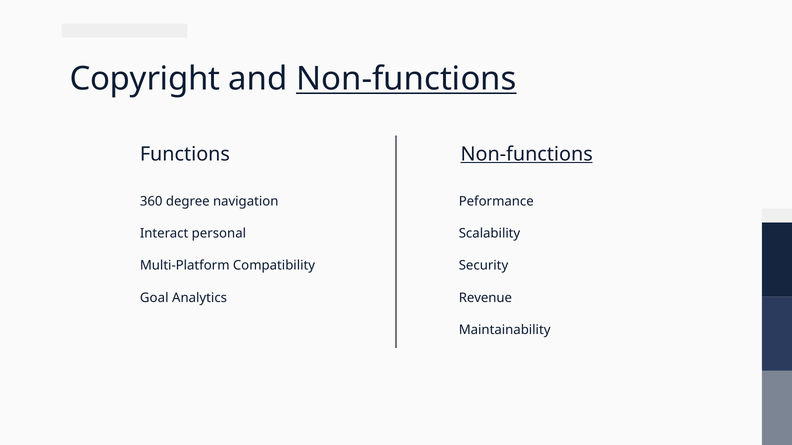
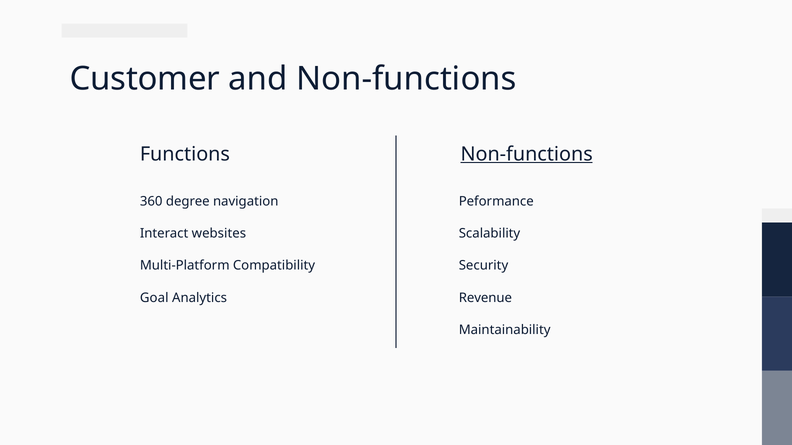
Copyright: Copyright -> Customer (145, 79)
Non-functions underline: present -> none (406, 79)
personal: personal -> websites (219, 234)
